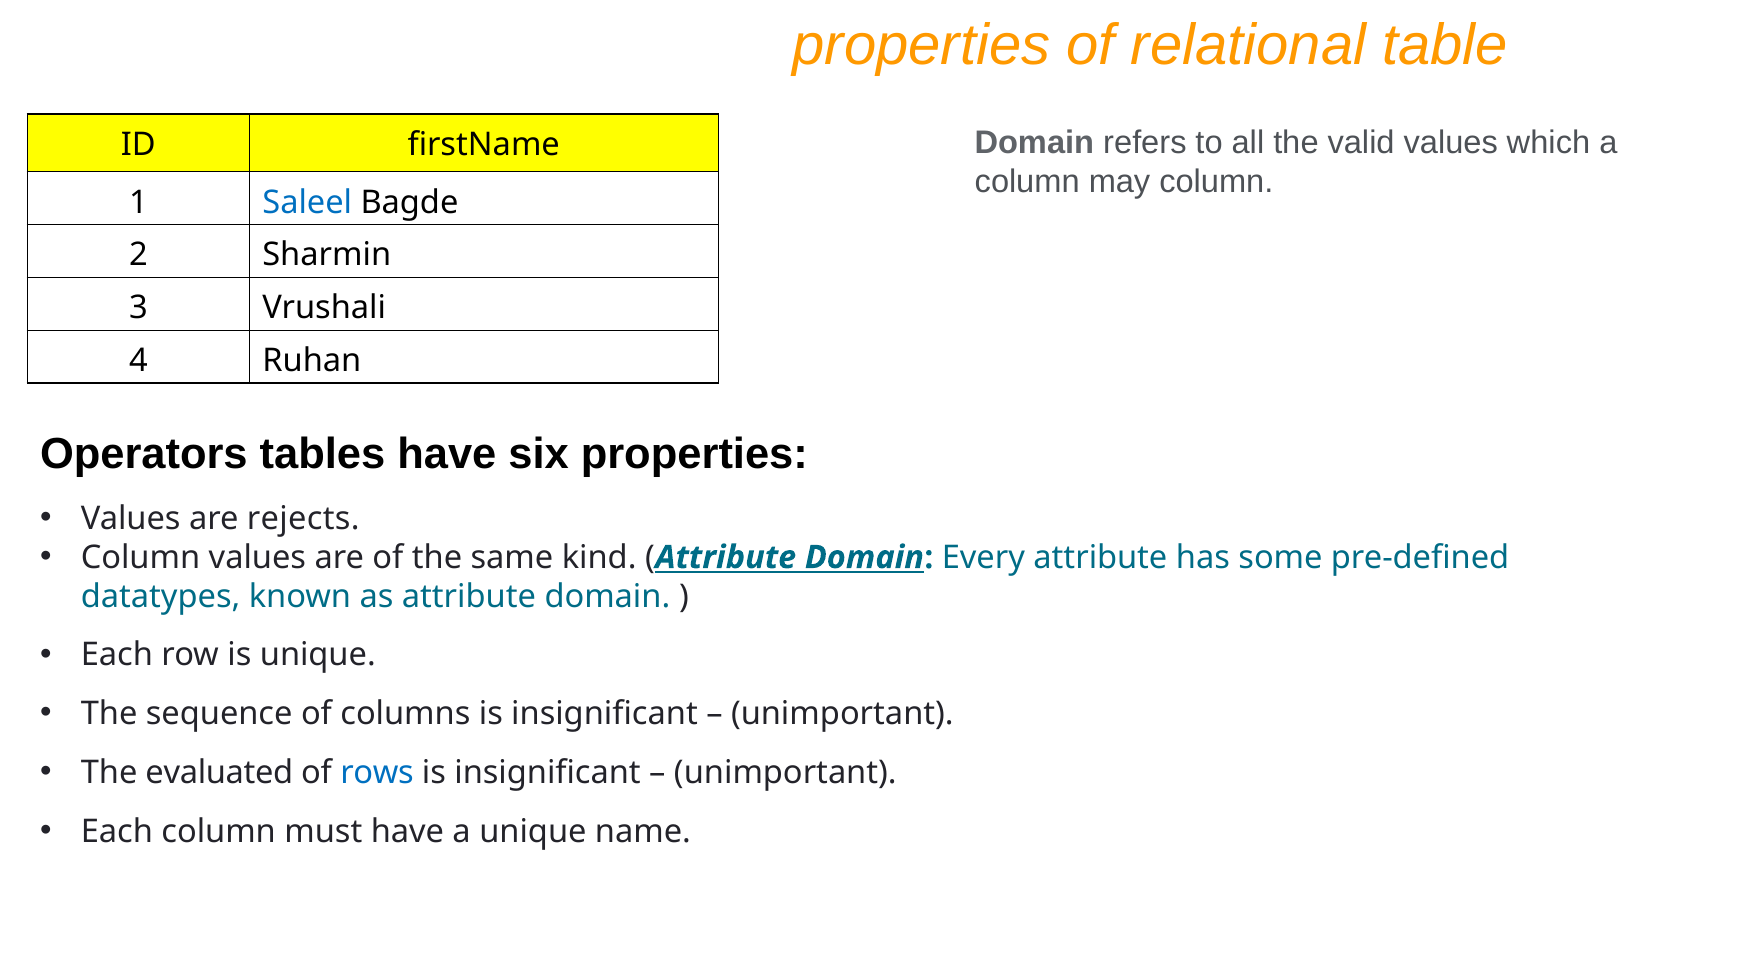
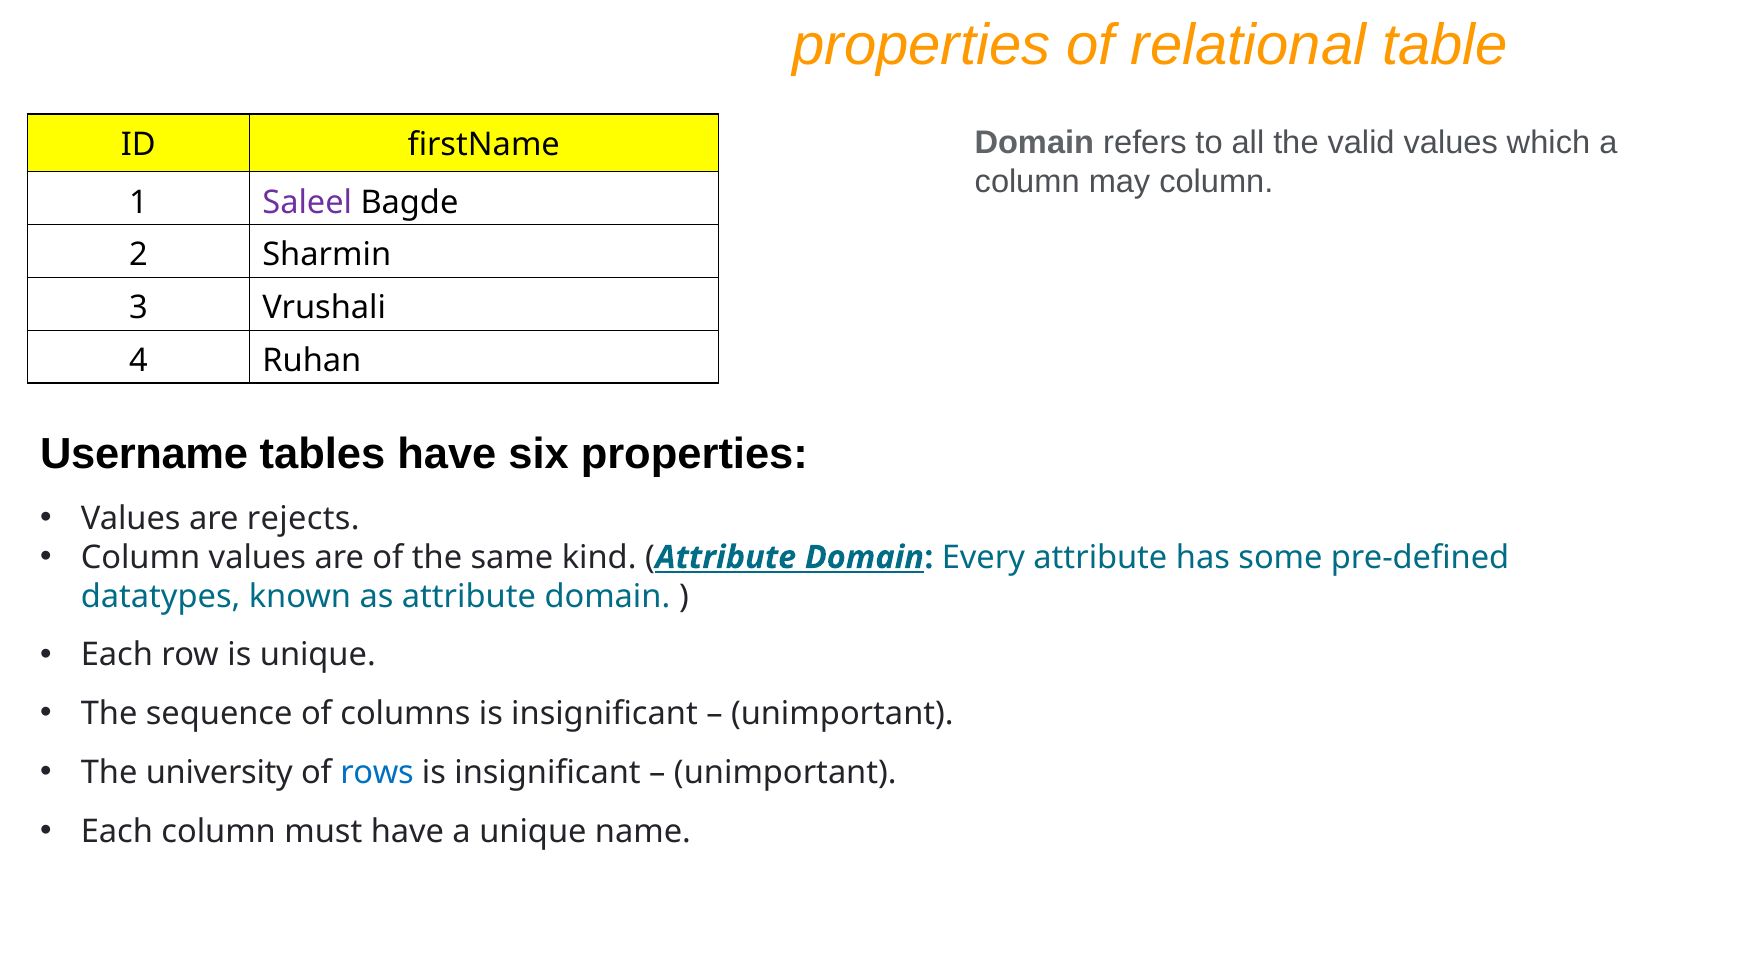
Saleel colour: blue -> purple (307, 202)
Operators: Operators -> Username (144, 454)
evaluated: evaluated -> university (219, 773)
